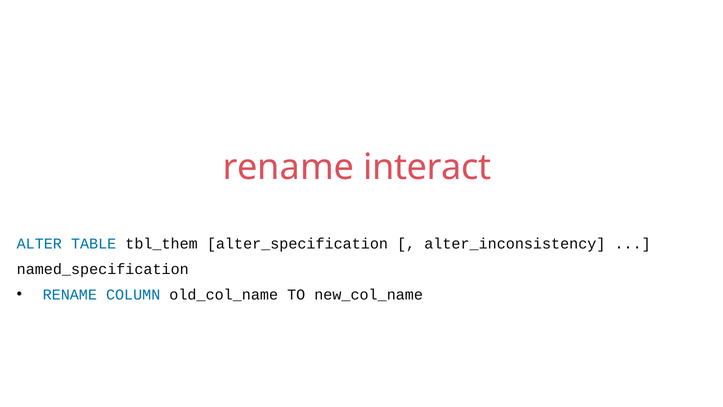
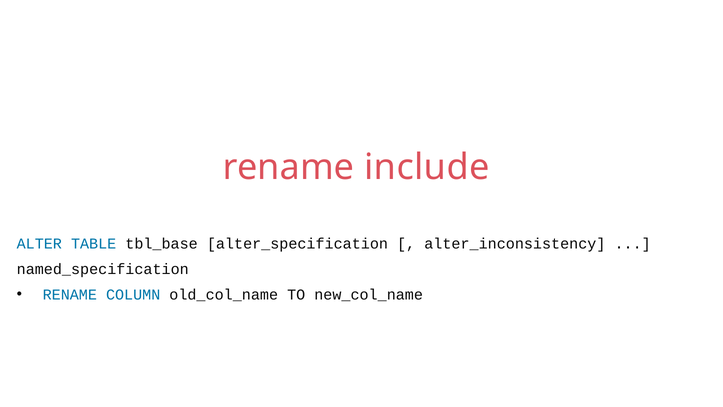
interact: interact -> include (427, 167)
tbl_them: tbl_them -> tbl_base (162, 244)
